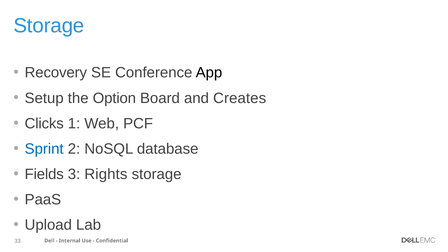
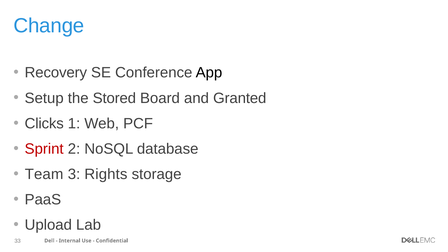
Storage: Storage -> Change (49, 26)
Option: Option -> Stored (114, 98)
Creates: Creates -> Granted (240, 98)
Sprint colour: blue -> red (44, 149)
Fields: Fields -> Team (44, 174)
